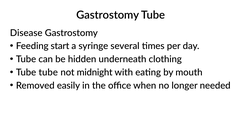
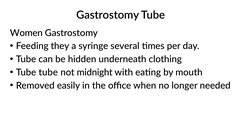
Disease: Disease -> Women (26, 33)
start: start -> they (60, 46)
